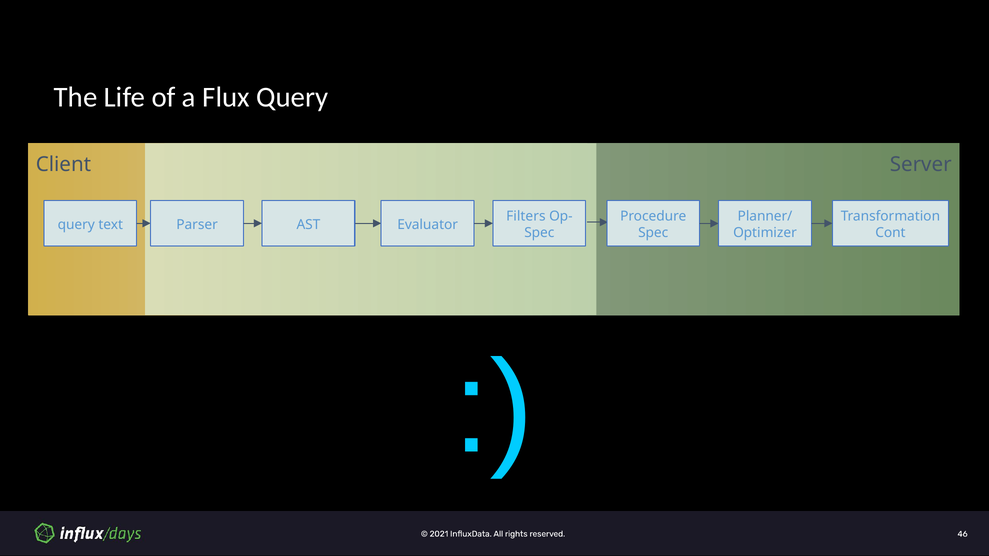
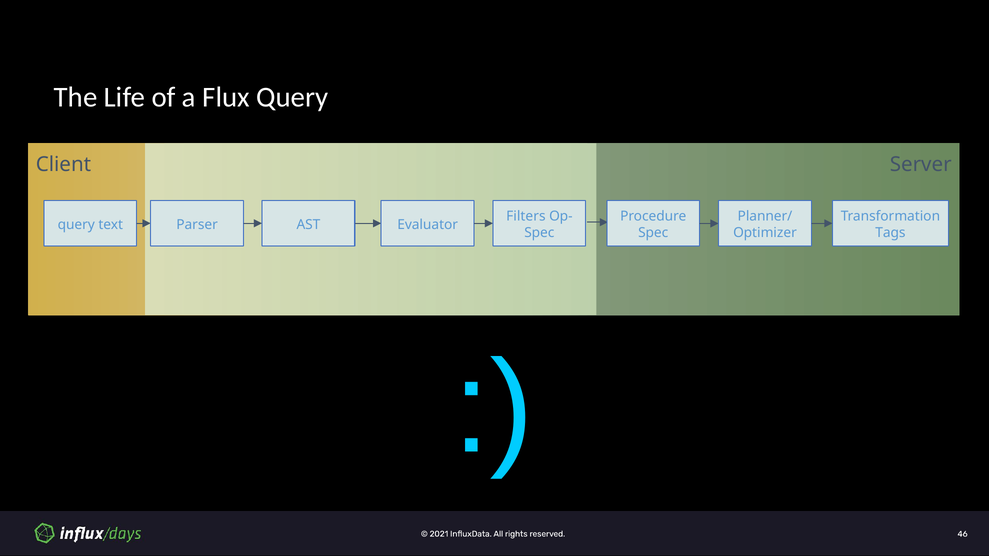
Cont: Cont -> Tags (890, 233)
